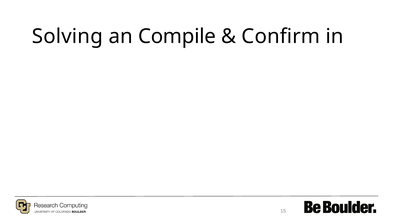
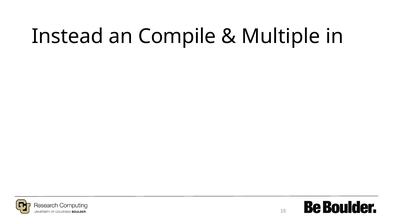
Solving: Solving -> Instead (68, 36)
Confirm: Confirm -> Multiple (281, 36)
